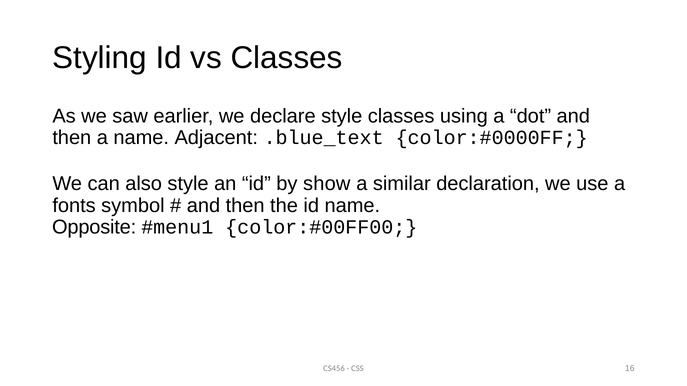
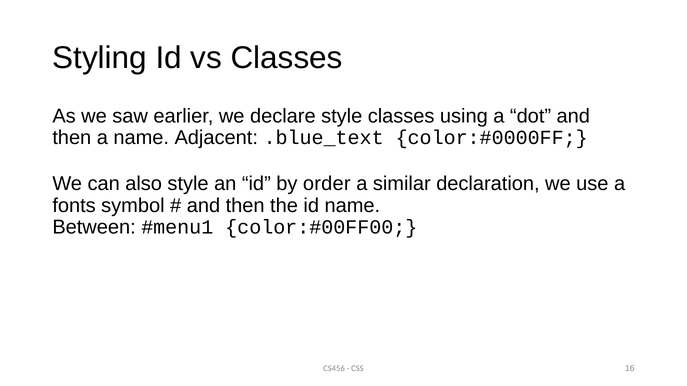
show: show -> order (327, 184)
Opposite: Opposite -> Between (94, 227)
